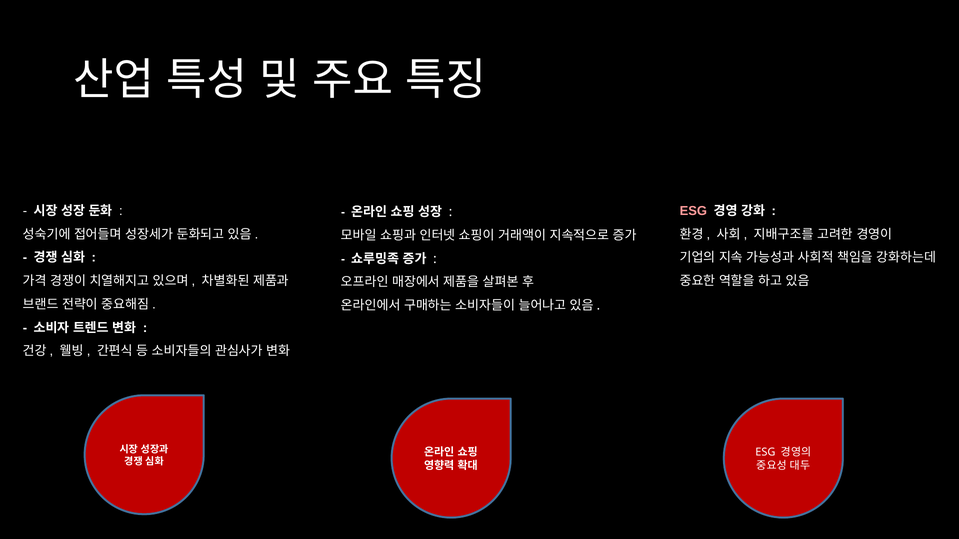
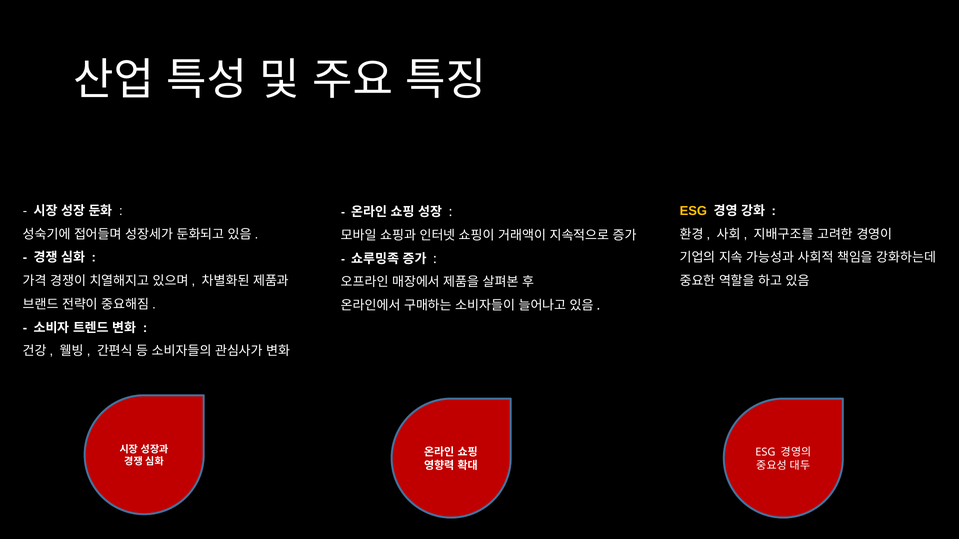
ESG colour: pink -> yellow (693, 211)
